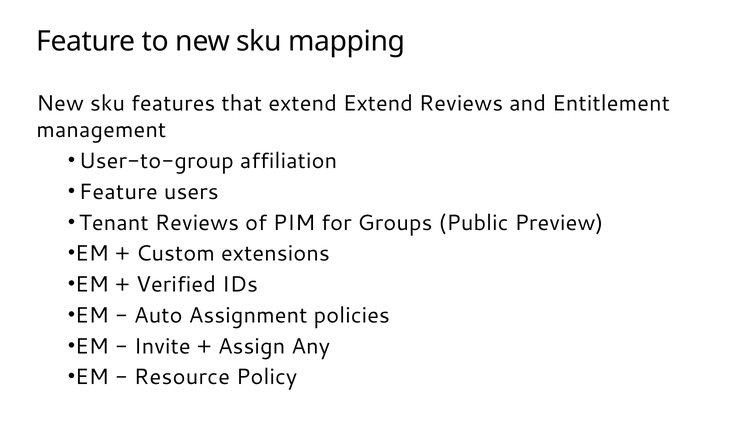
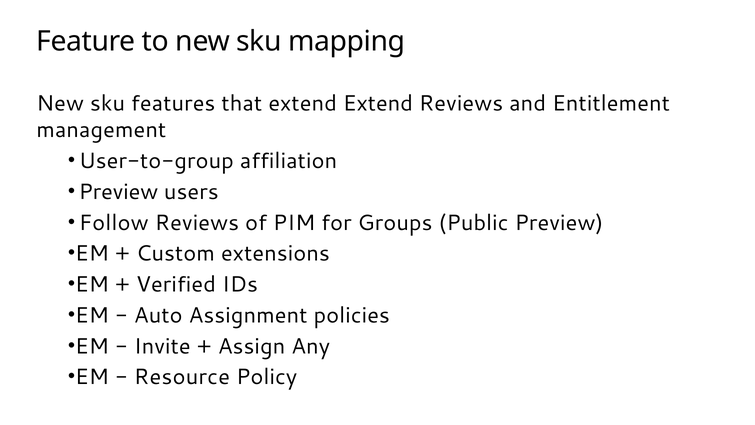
Feature: Feature -> Preview (118, 192)
Tenant: Tenant -> Follow (114, 223)
